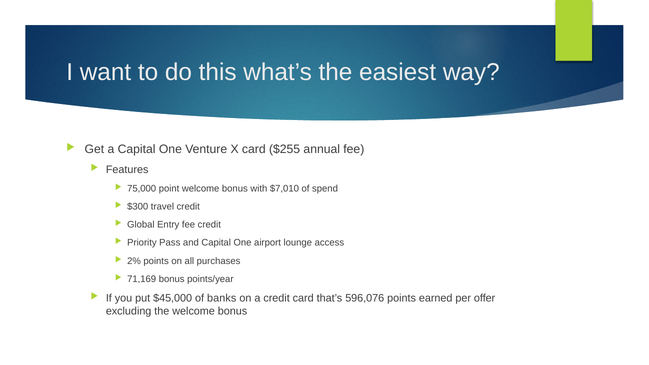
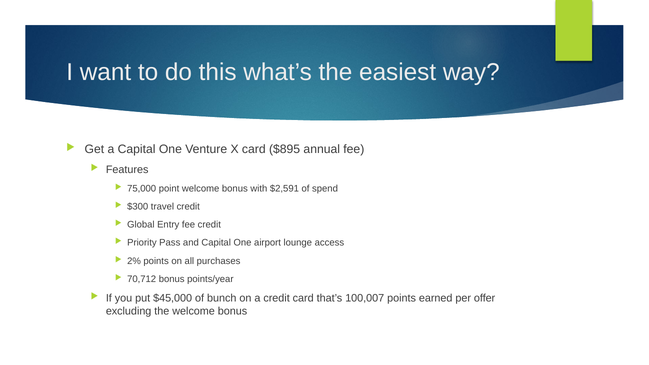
$255: $255 -> $895 (285, 149)
$7,010: $7,010 -> $2,591 (284, 188)
71,169: 71,169 -> 70,712 (142, 279)
banks: banks -> bunch (222, 298)
596,076: 596,076 -> 100,007 (365, 298)
